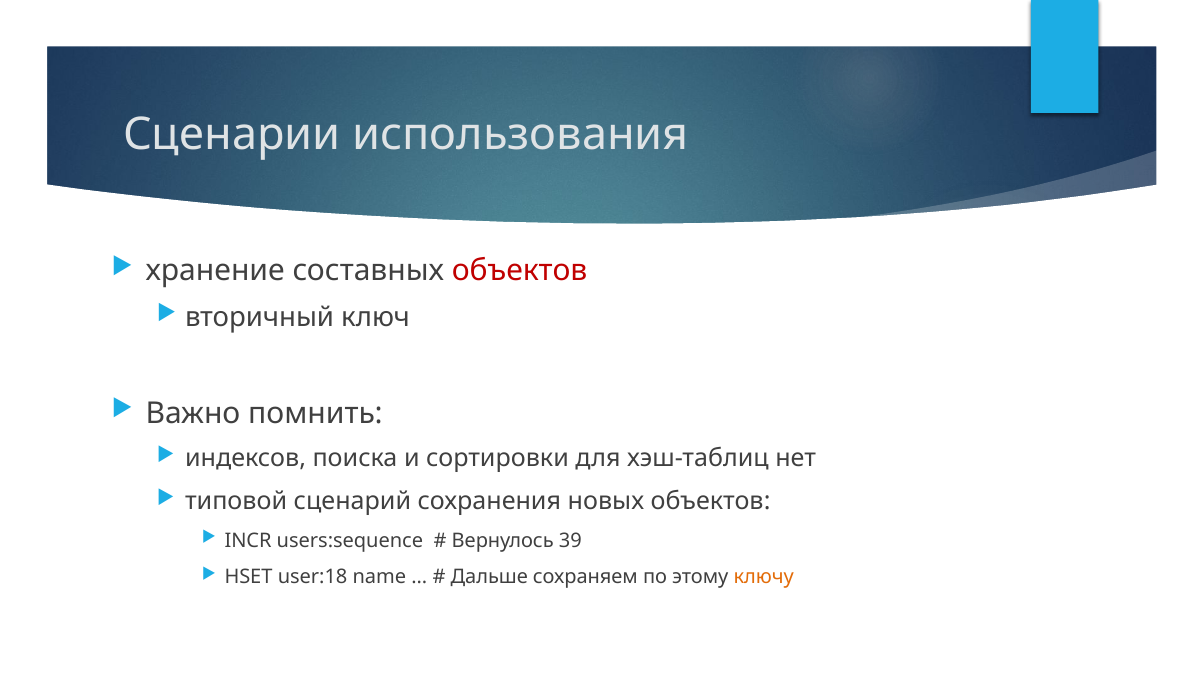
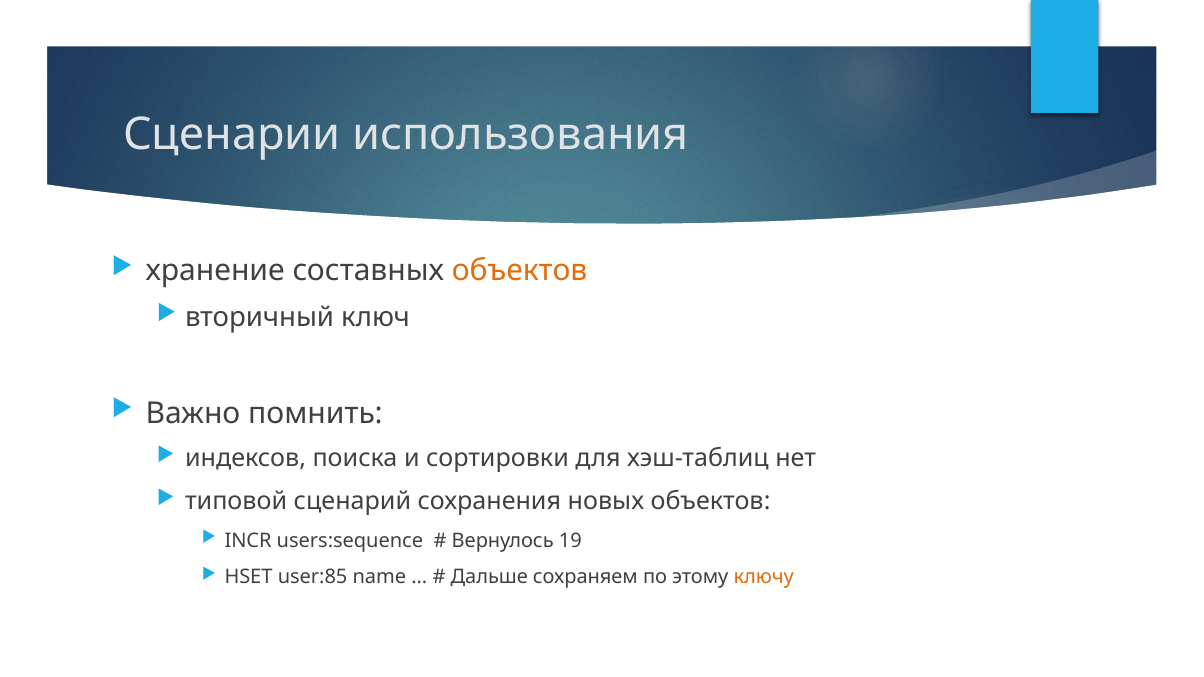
объектов colour: red -> orange (520, 270)
39: 39 -> 19 (570, 541)
user:18: user:18 -> user:85 (313, 577)
